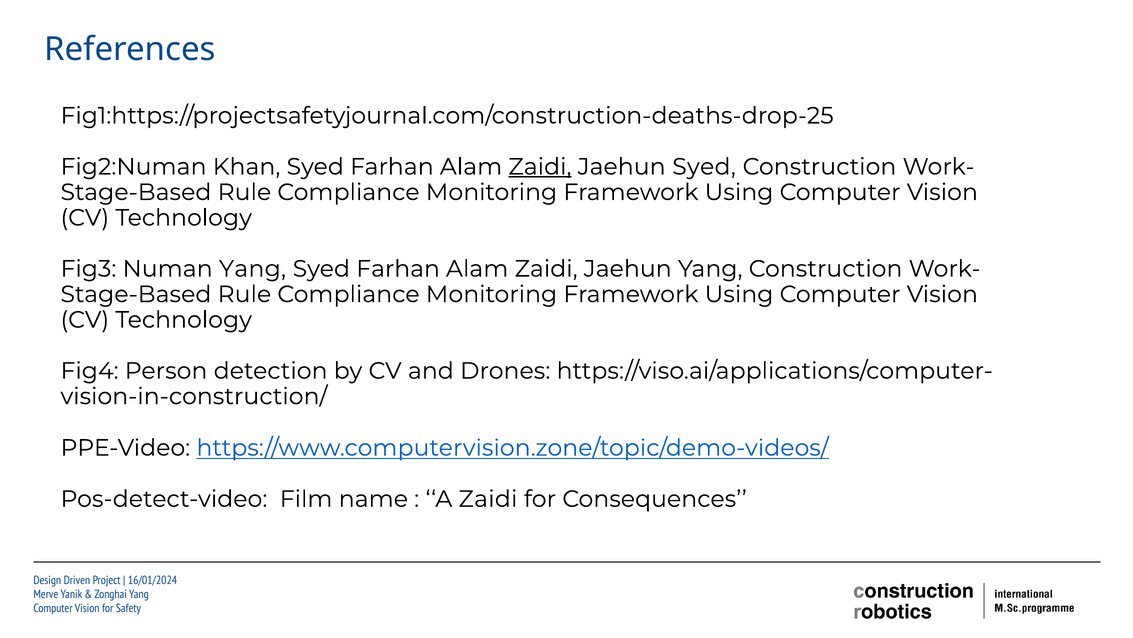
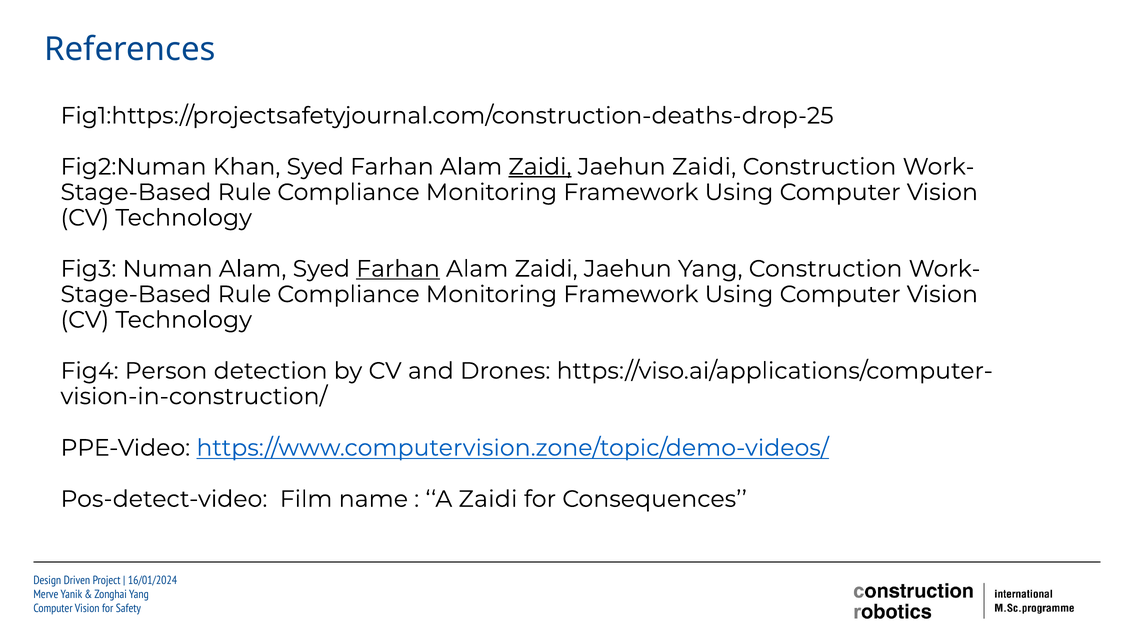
Jaehun Syed: Syed -> Zaidi (704, 167)
Numan Yang: Yang -> Alam (253, 269)
Farhan underline: none -> present (398, 269)
